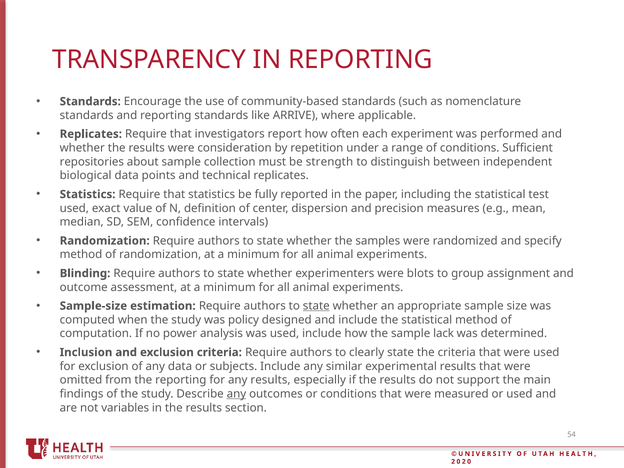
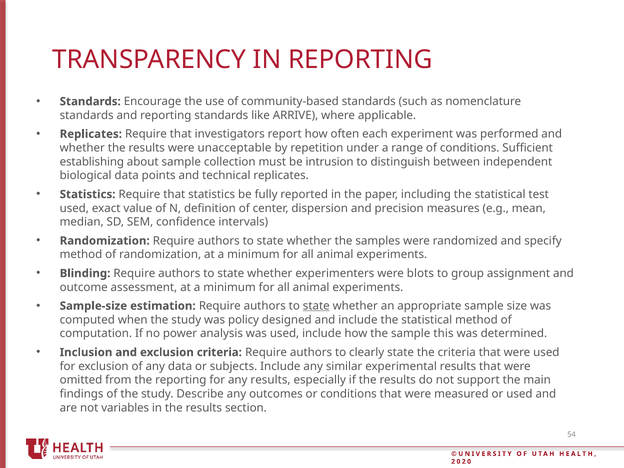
consideration: consideration -> unacceptable (235, 148)
repositories: repositories -> establishing (92, 162)
strength: strength -> intrusion (330, 162)
lack: lack -> this (443, 334)
any underline: present -> none (236, 394)
